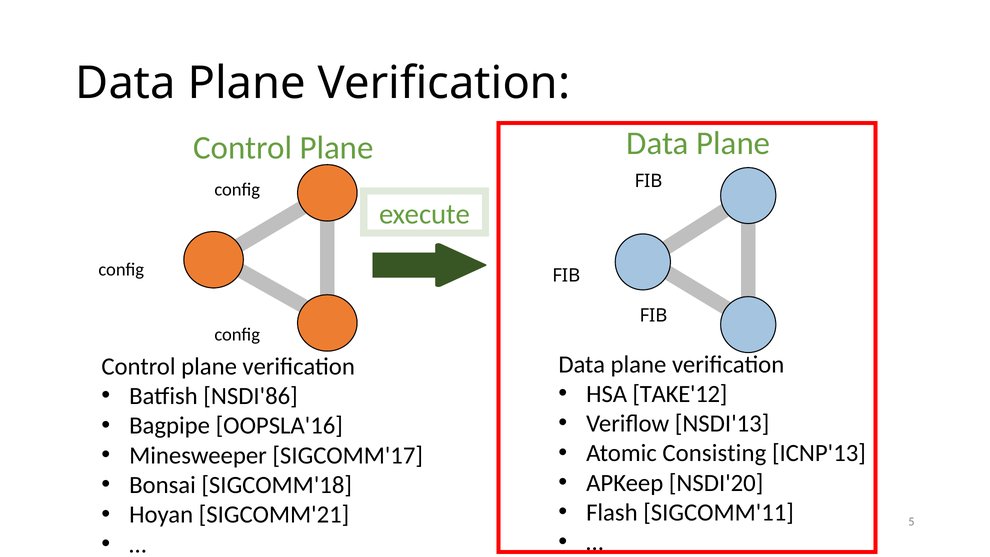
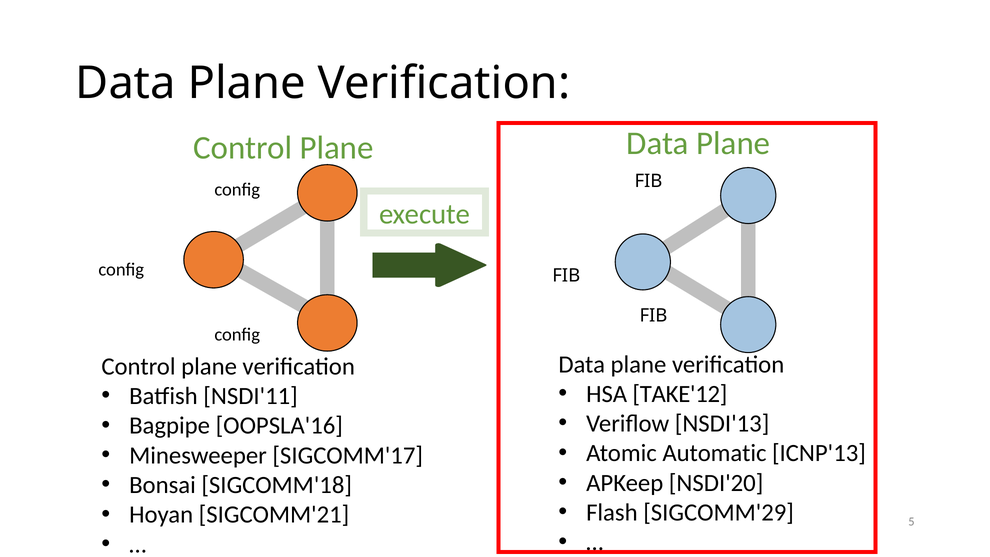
NSDI'86: NSDI'86 -> NSDI'11 (251, 396)
Consisting: Consisting -> Automatic (714, 453)
SIGCOMM'11: SIGCOMM'11 -> SIGCOMM'29 (719, 512)
